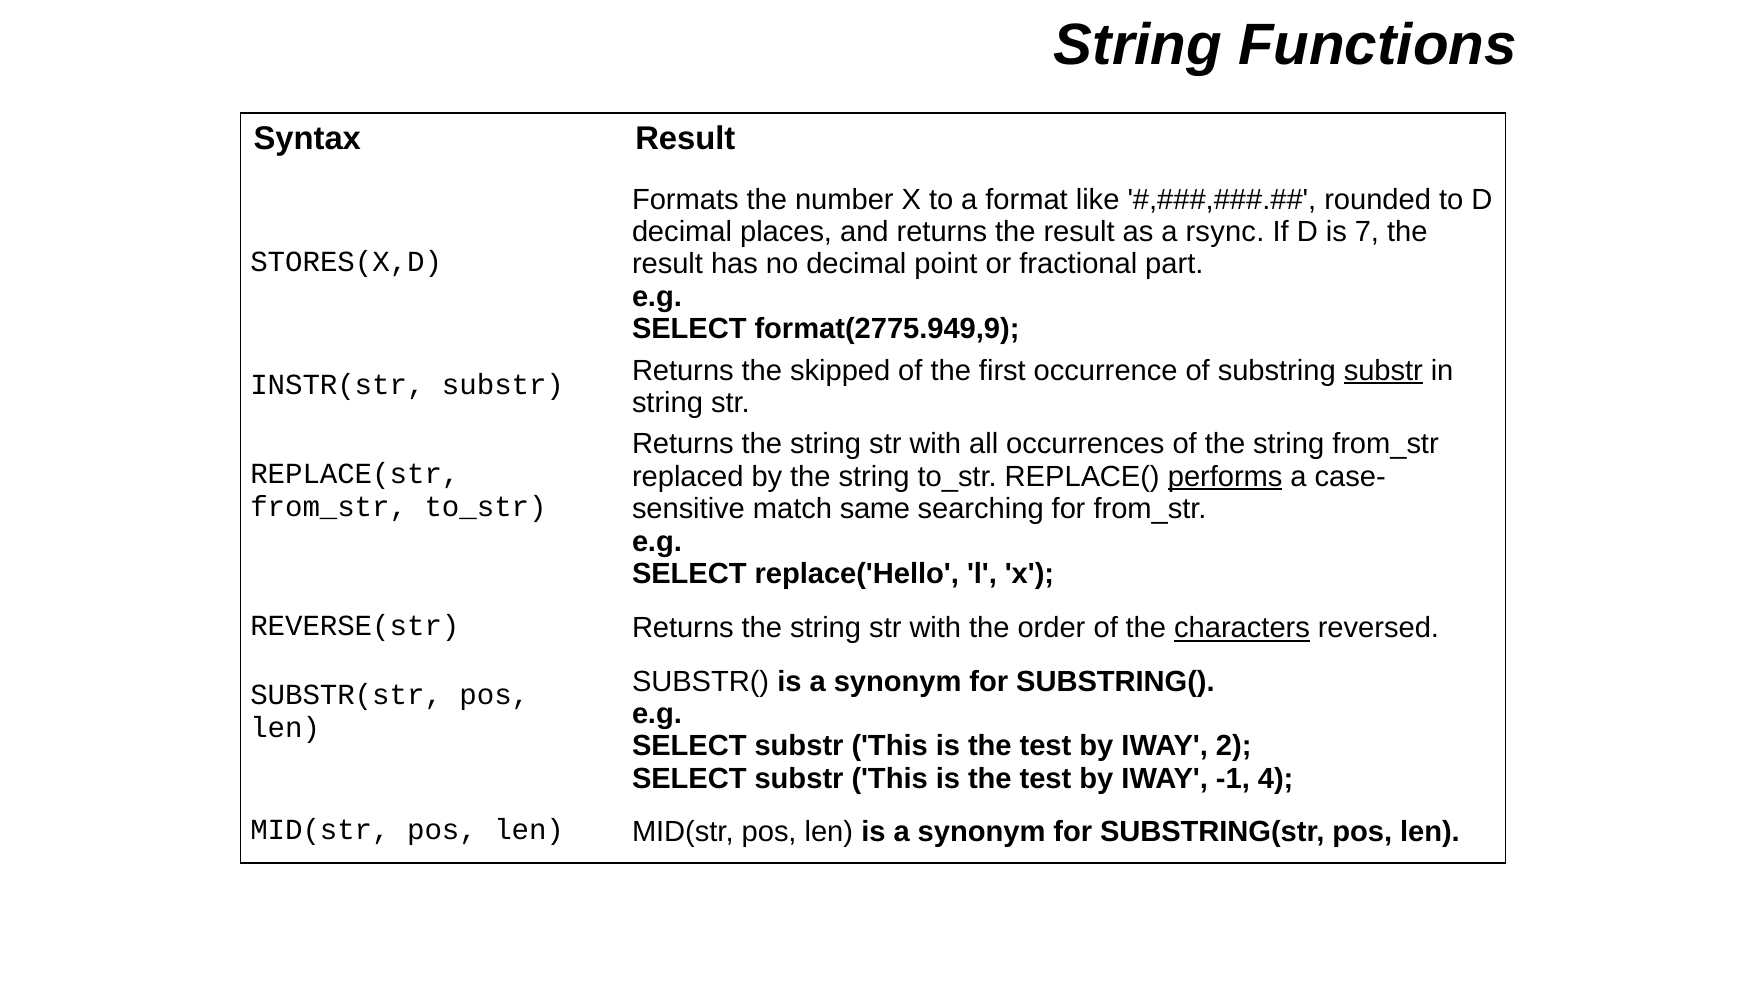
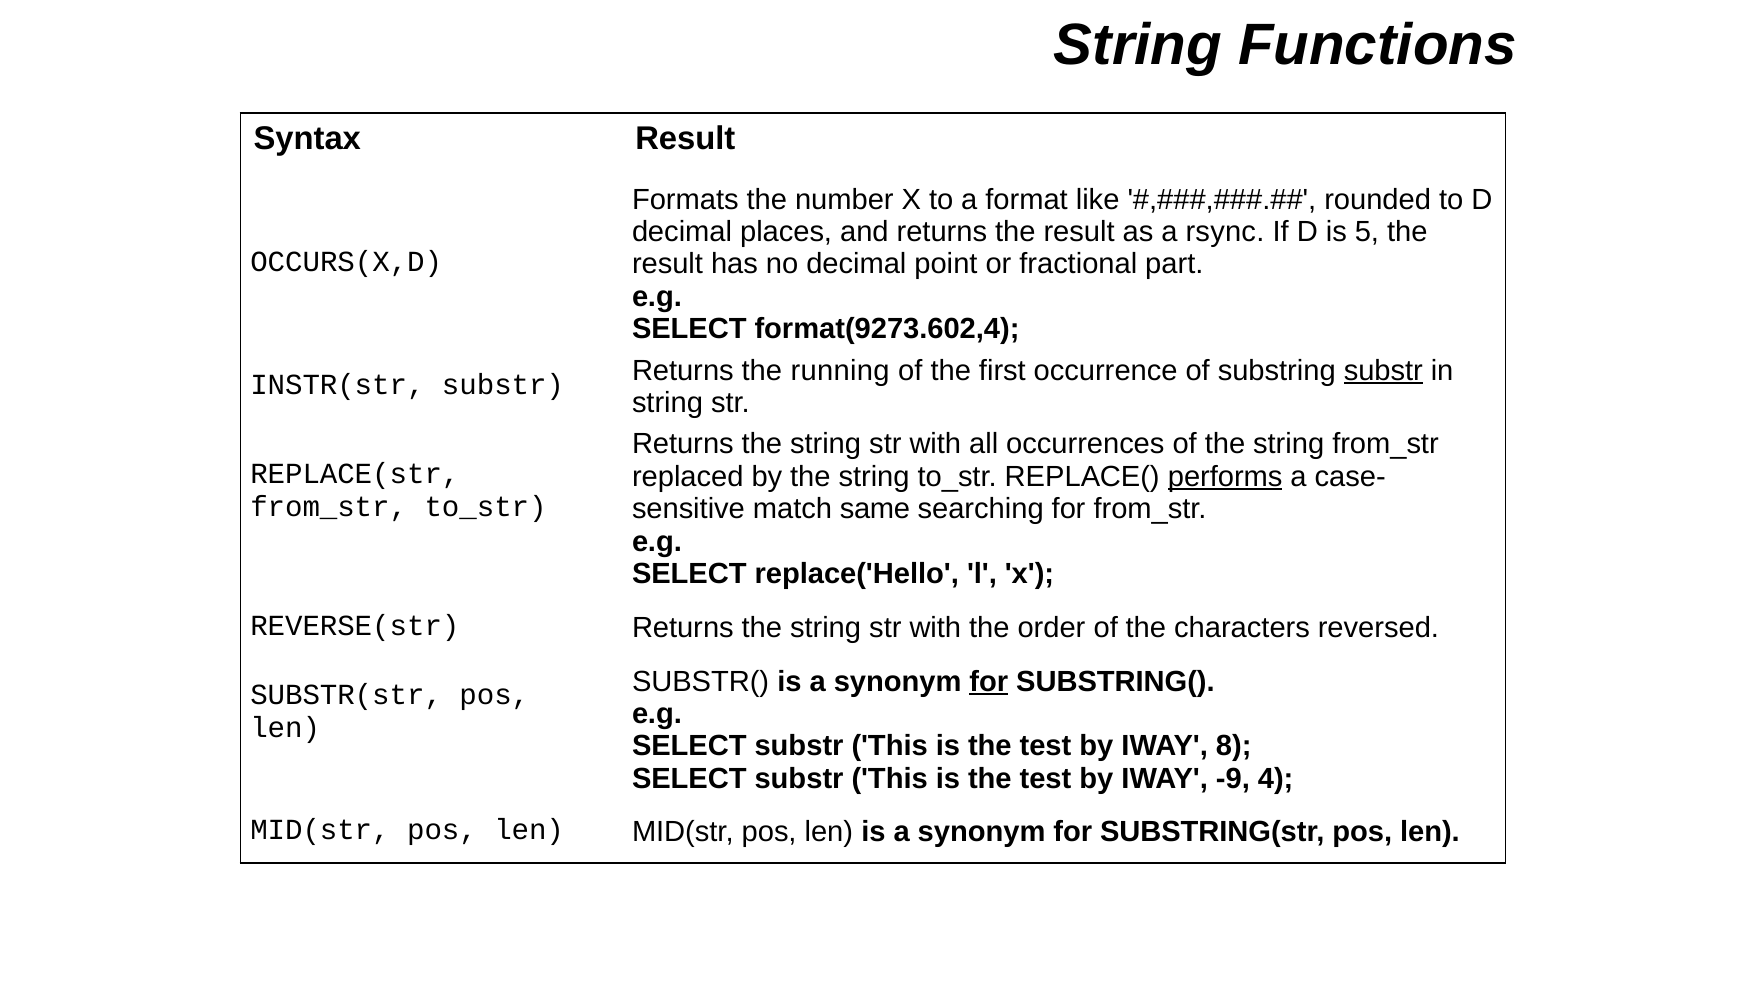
7: 7 -> 5 (1367, 232)
STORES(X,D: STORES(X,D -> OCCURS(X,D (346, 262)
format(2775.949,9: format(2775.949,9 -> format(9273.602,4 (887, 329)
skipped: skipped -> running (840, 370)
characters underline: present -> none (1242, 628)
for underline: none -> present (989, 681)
2: 2 -> 8 (1234, 746)
-1: -1 -> -9 (1233, 779)
